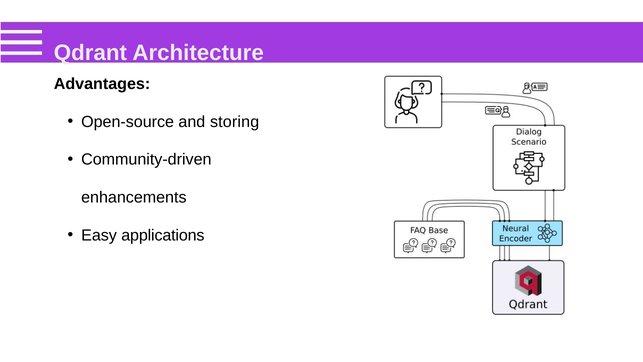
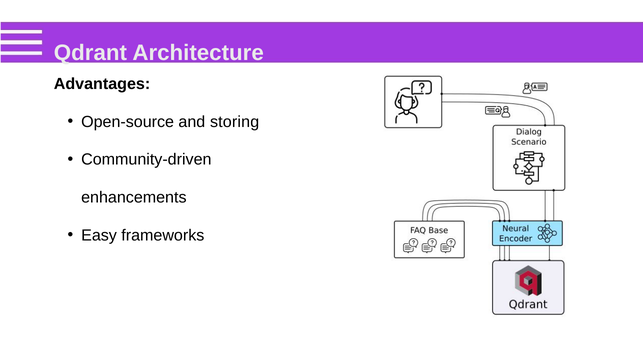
applications: applications -> frameworks (163, 235)
